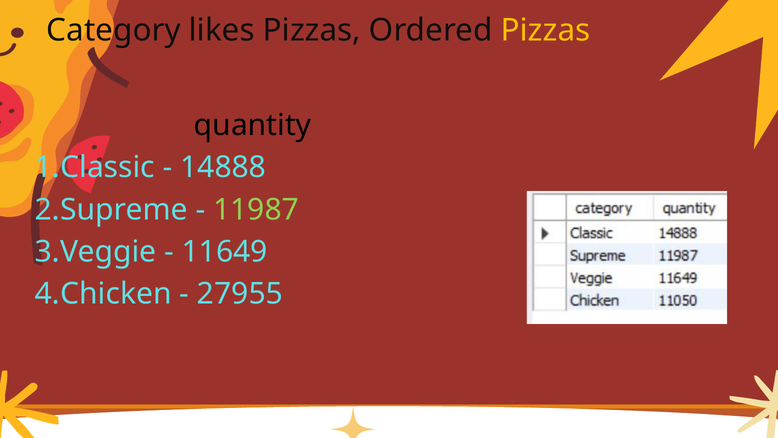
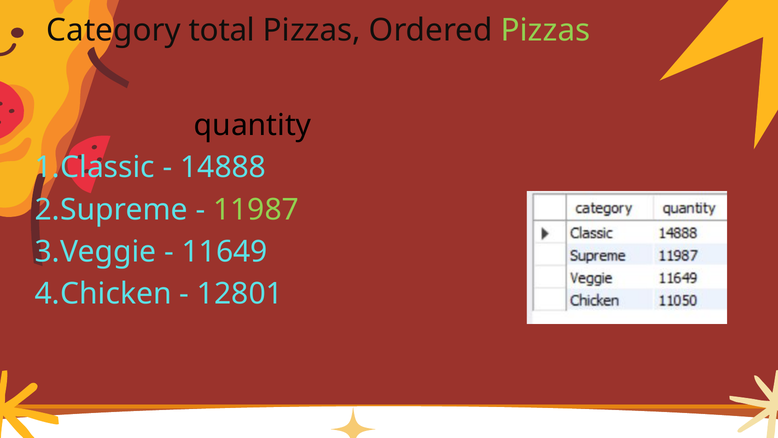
likes: likes -> total (222, 30)
Pizzas colour: yellow -> light green (546, 30)
27955: 27955 -> 12801 (240, 294)
